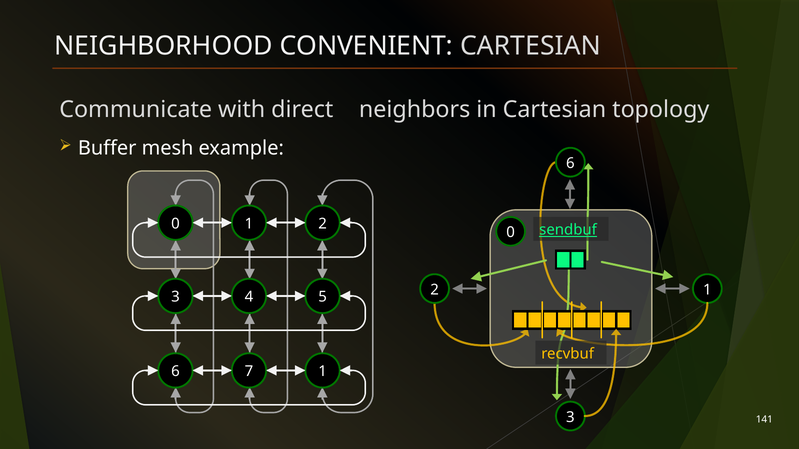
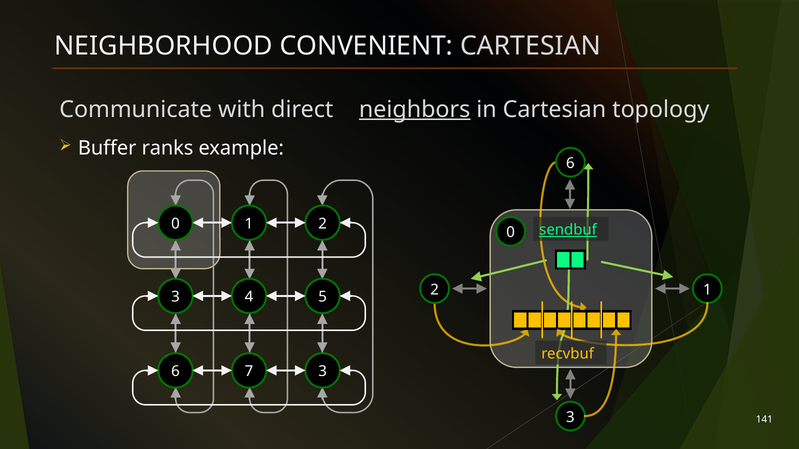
neighbors underline: none -> present (415, 110)
mesh: mesh -> ranks (168, 148)
7 1: 1 -> 3 (323, 372)
